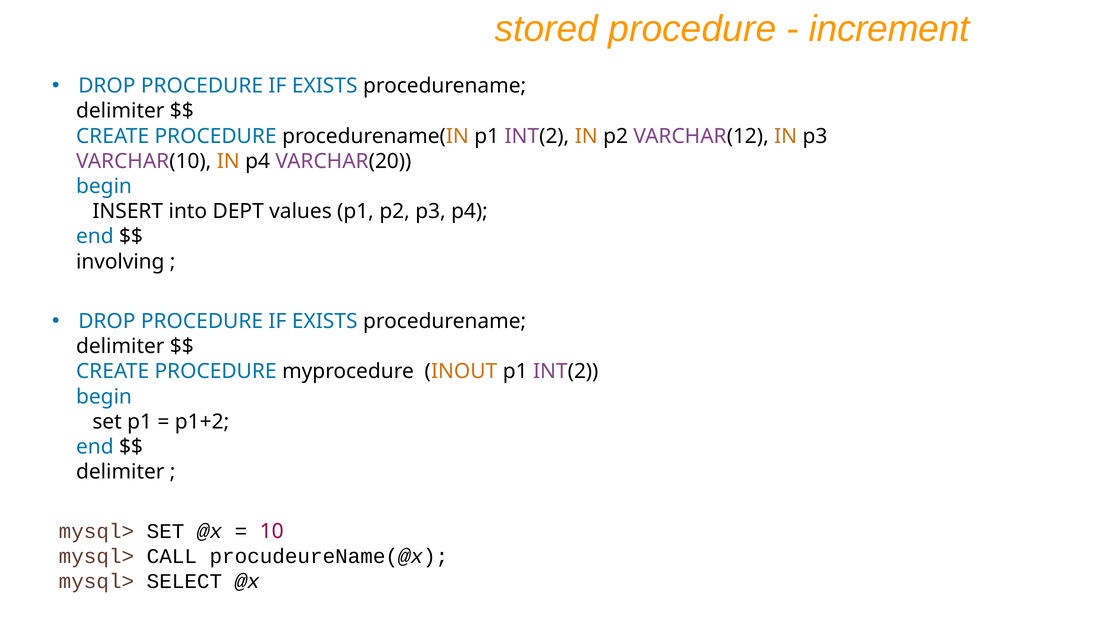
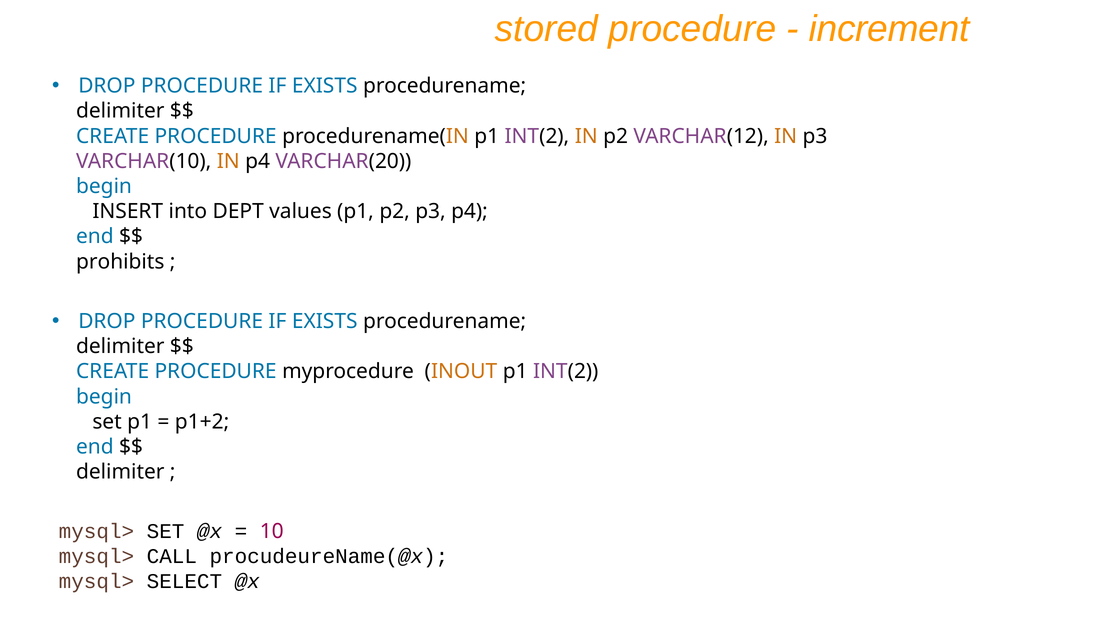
involving: involving -> prohibits (120, 262)
